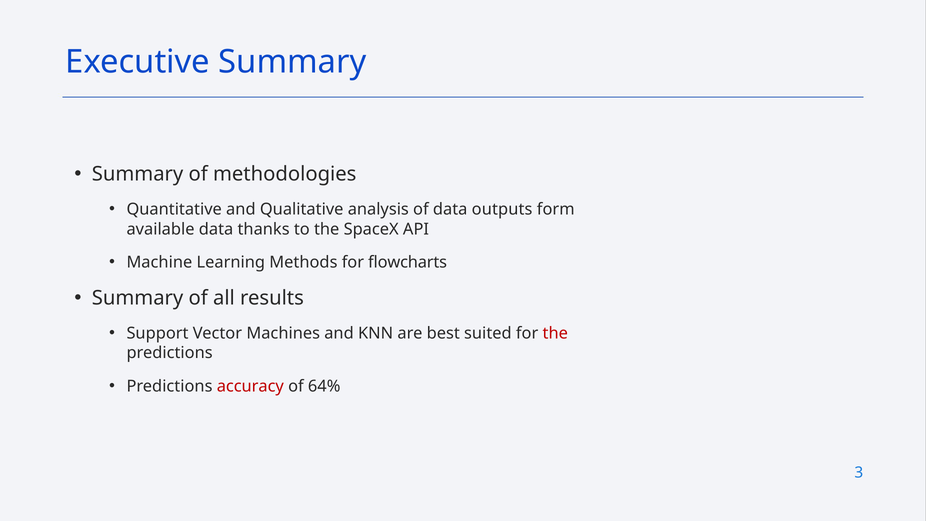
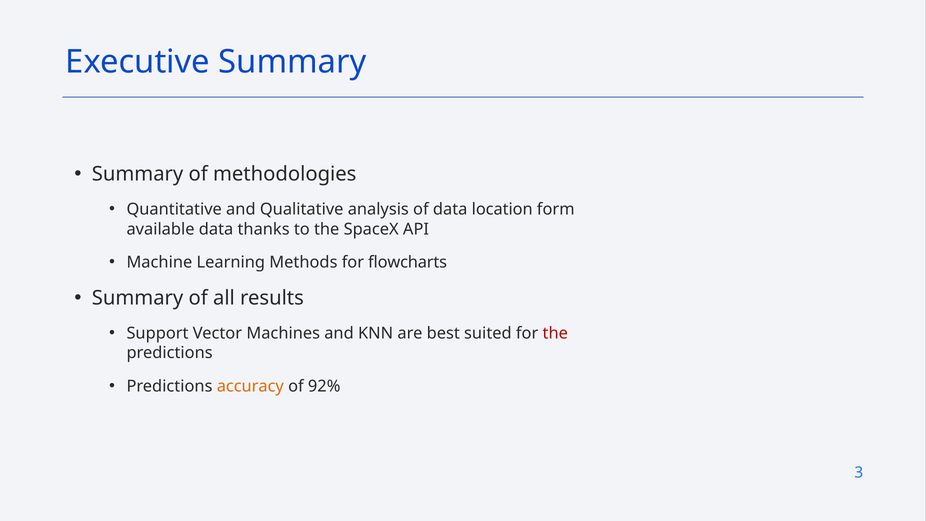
outputs: outputs -> location (502, 209)
accuracy colour: red -> orange (250, 386)
64%: 64% -> 92% (324, 386)
